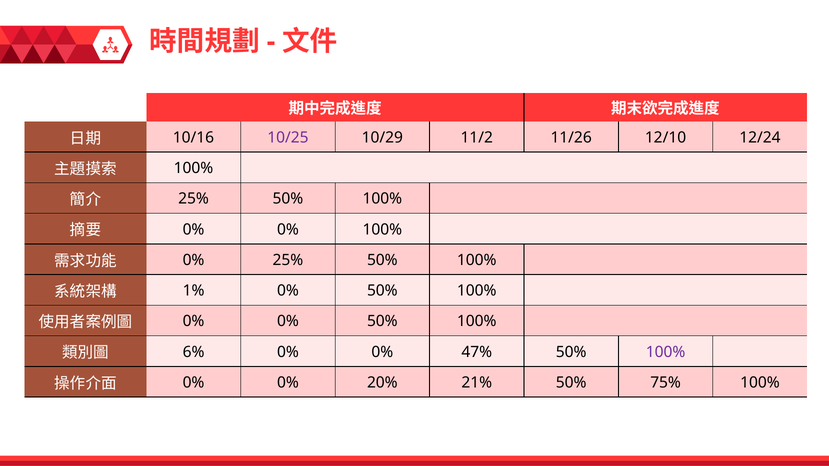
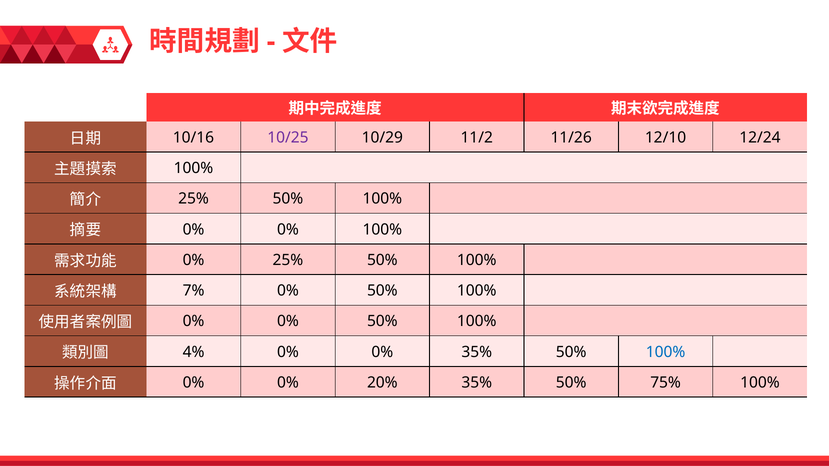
1%: 1% -> 7% (194, 291)
6%: 6% -> 4% (194, 352)
0% 47%: 47% -> 35% (477, 352)
100% colour: purple -> blue (666, 352)
20% 21%: 21% -> 35% (477, 383)
